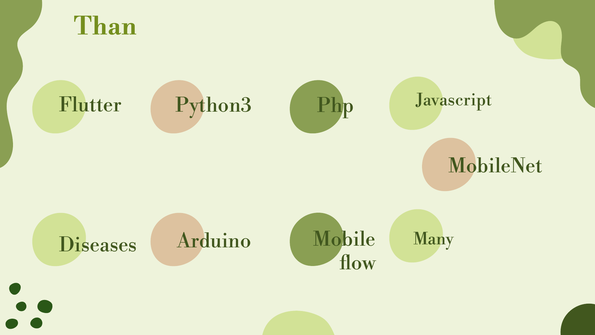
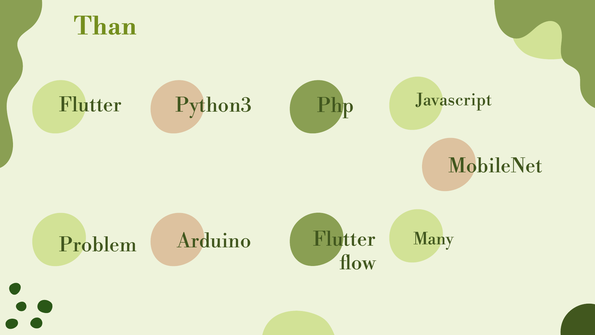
Diseases: Diseases -> Problem (98, 245)
Arduino Mobile: Mobile -> Flutter (344, 239)
